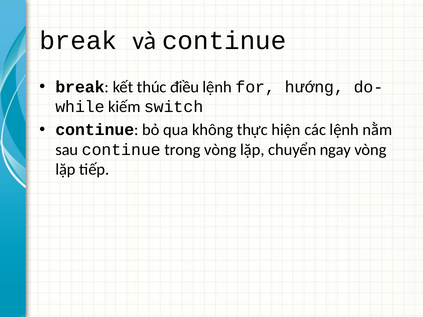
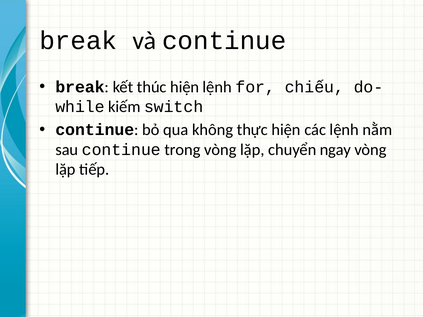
thúc điều: điều -> hiện (185, 87)
hướng: hướng -> chiếu (314, 87)
